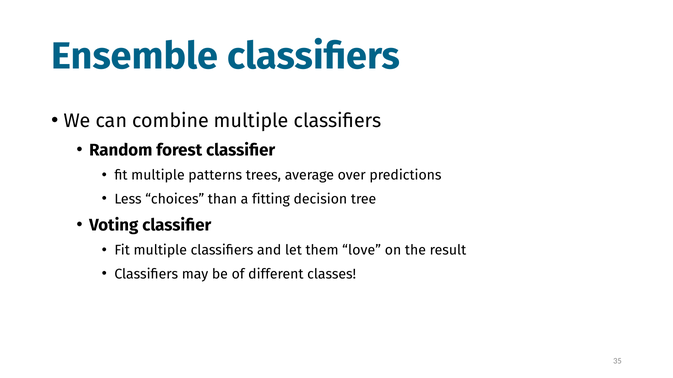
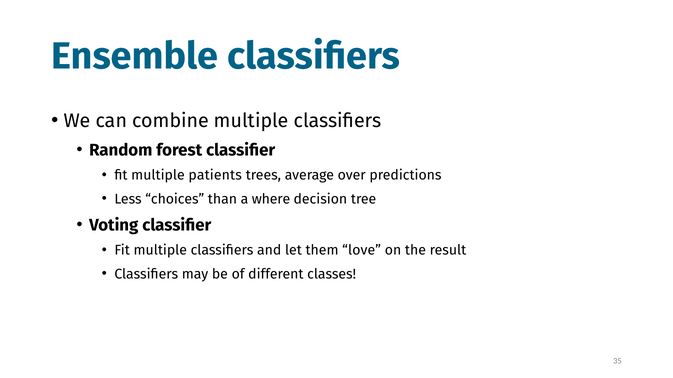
patterns: patterns -> patients (215, 175)
fitting: fitting -> where (271, 199)
